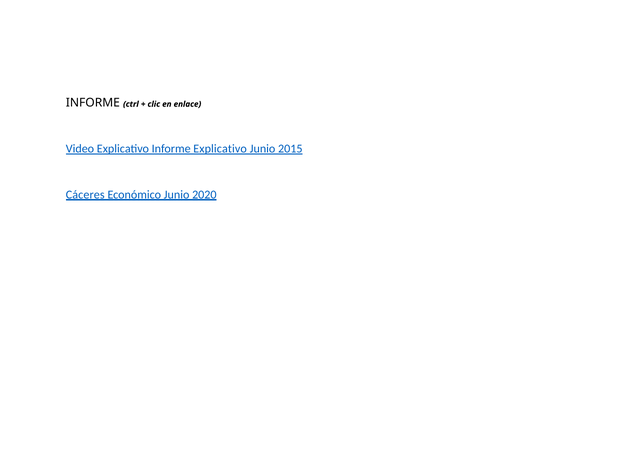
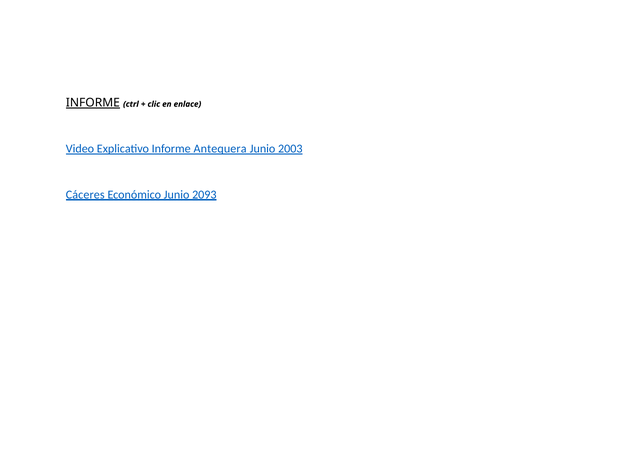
INFORME underline: none -> present (93, 103)
Informe Explicativo: Explicativo -> Antequera (220, 149)
2015: 2015 -> 2003 (290, 149)
2020: 2020 -> 2093 (204, 194)
